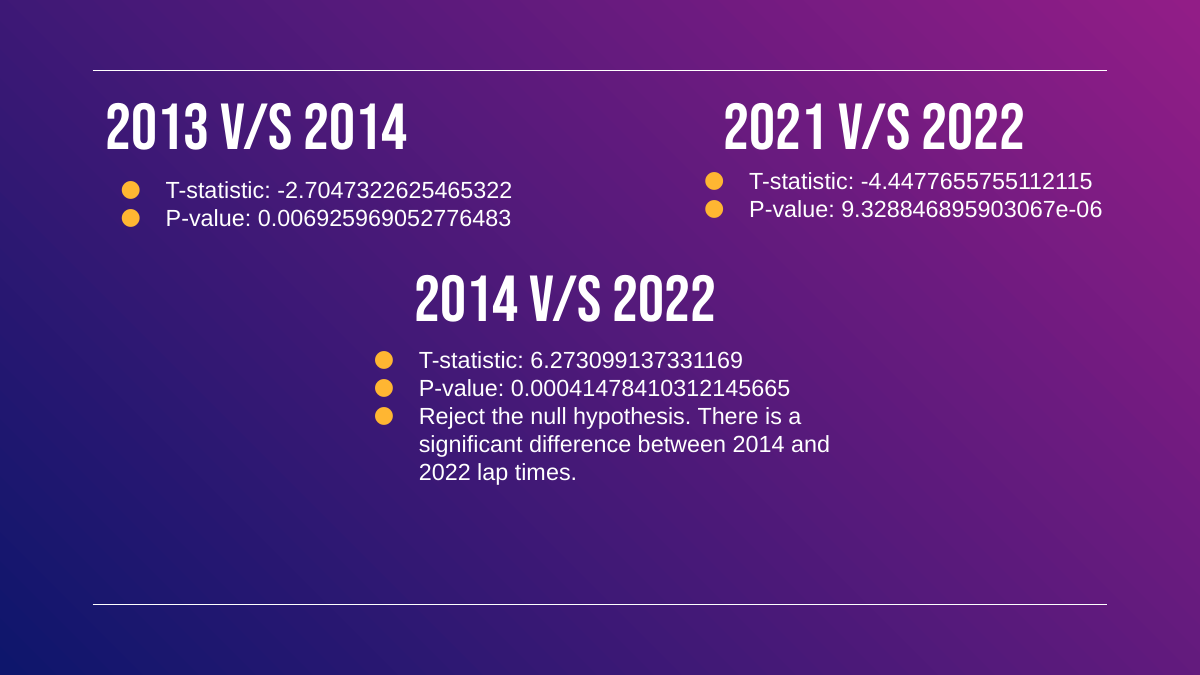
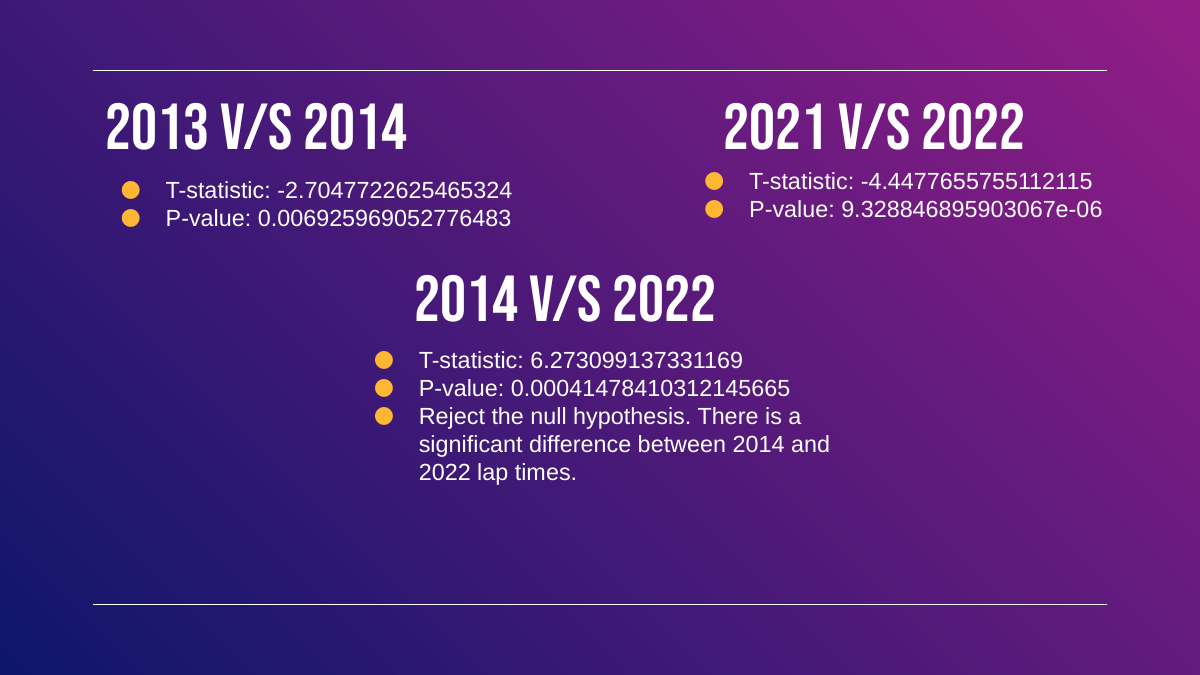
-2.7047322625465322: -2.7047322625465322 -> -2.7047722625465324 (395, 190)
